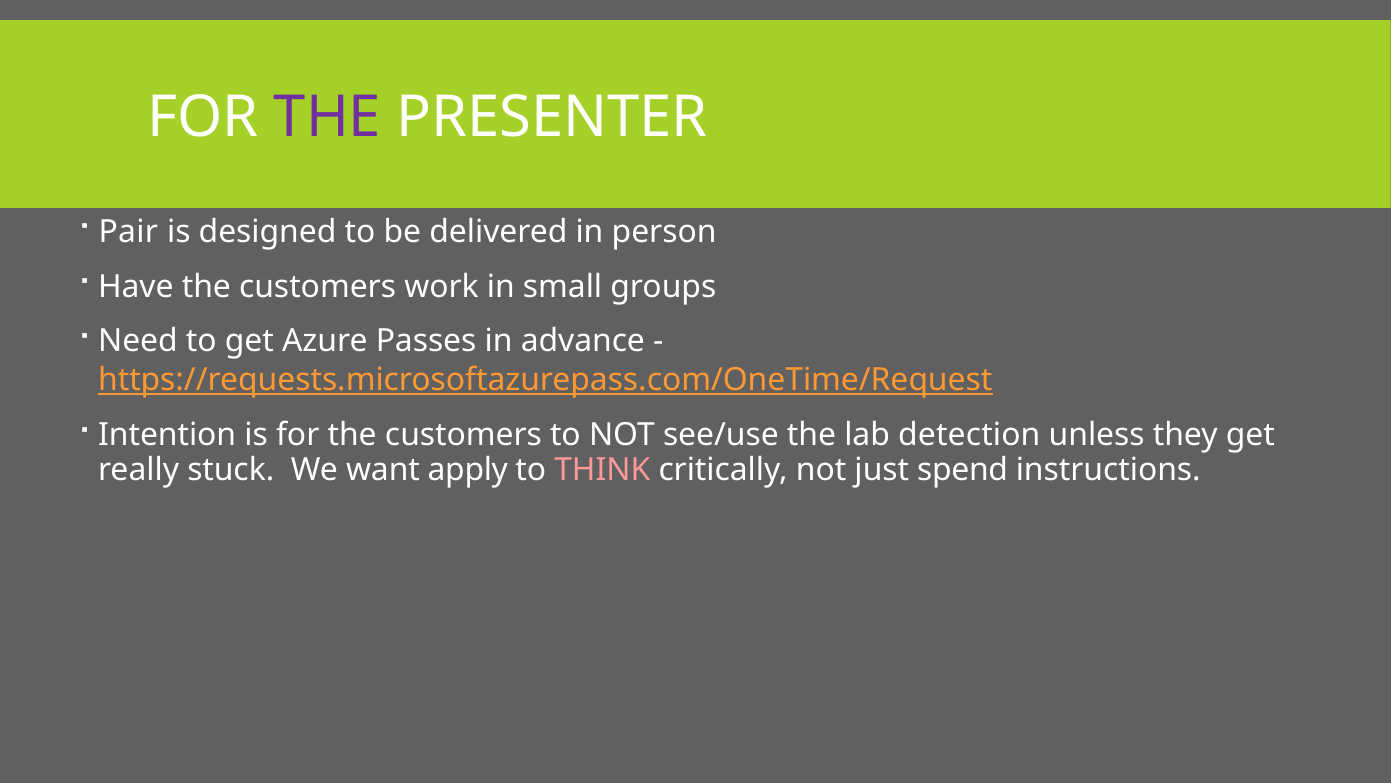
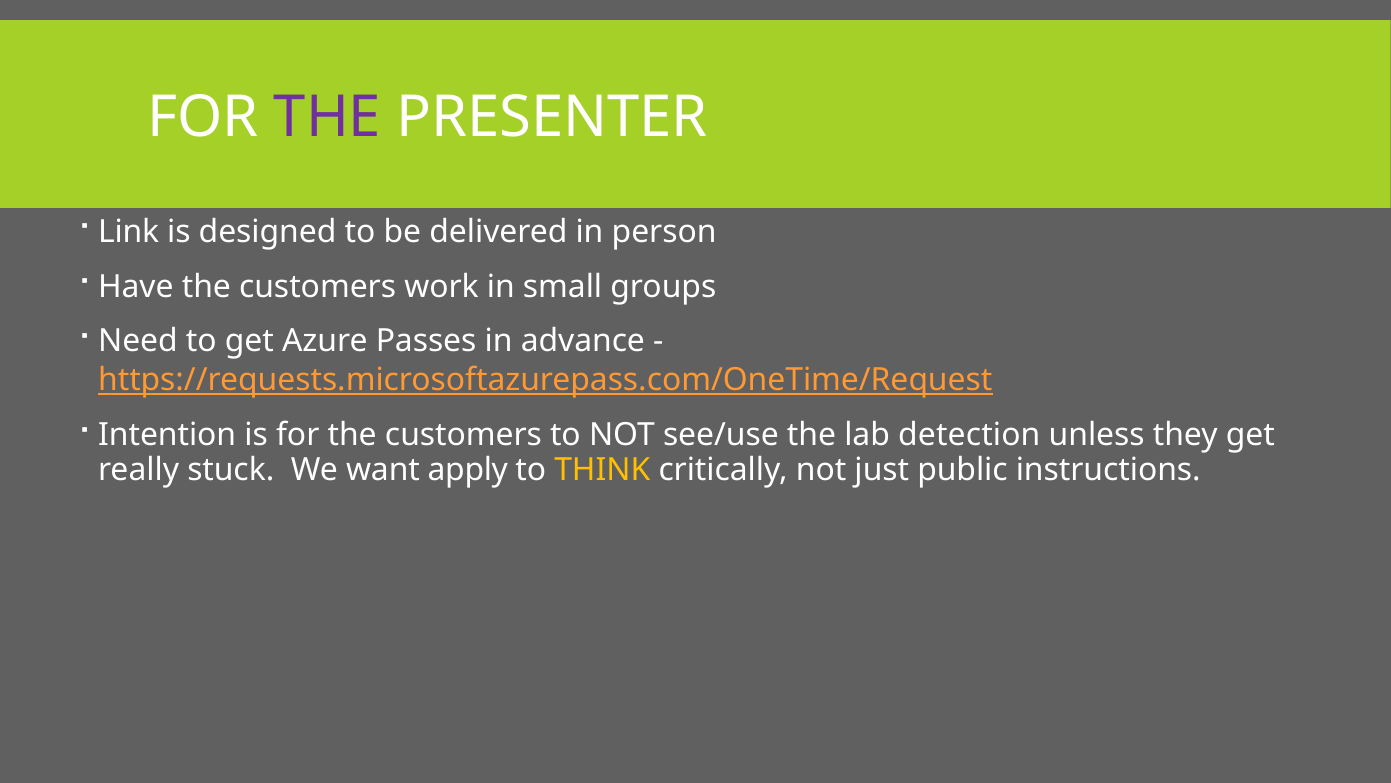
Pair: Pair -> Link (129, 232)
THINK colour: pink -> yellow (602, 469)
spend: spend -> public (962, 469)
